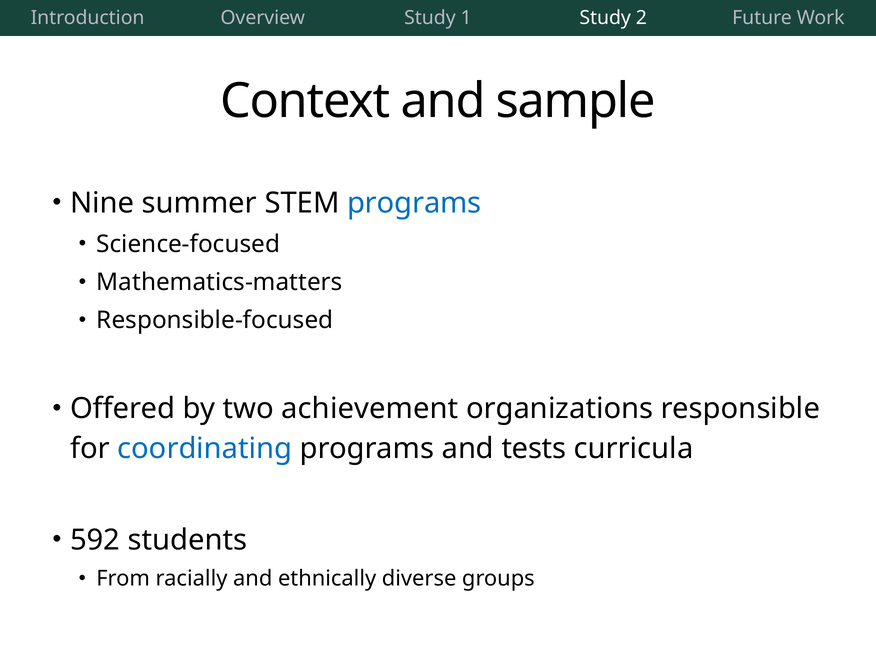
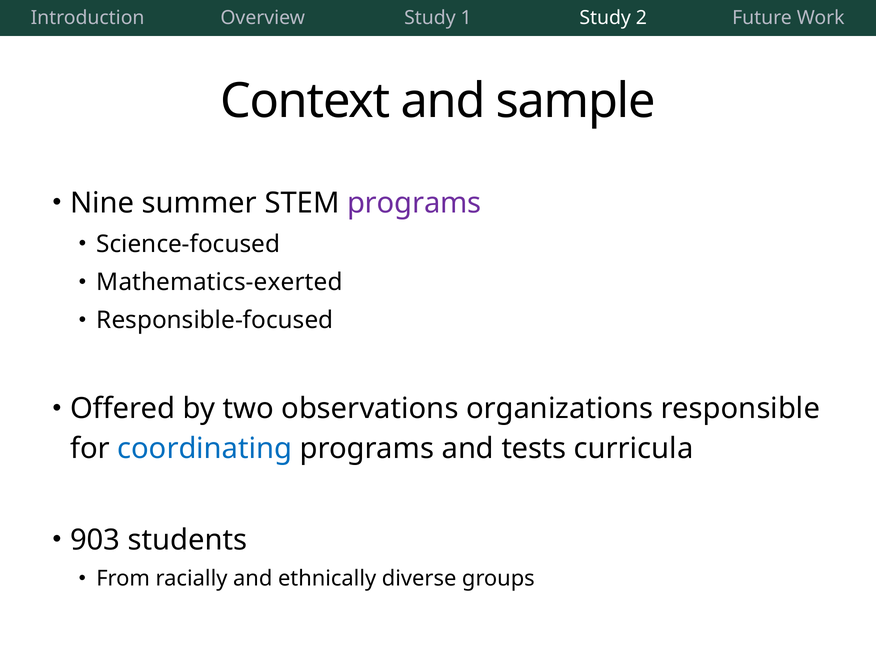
programs colour: blue -> purple (414, 203)
Mathematics-matters: Mathematics-matters -> Mathematics-exerted (219, 282)
achievement: achievement -> observations (370, 409)
592: 592 -> 903 (95, 540)
